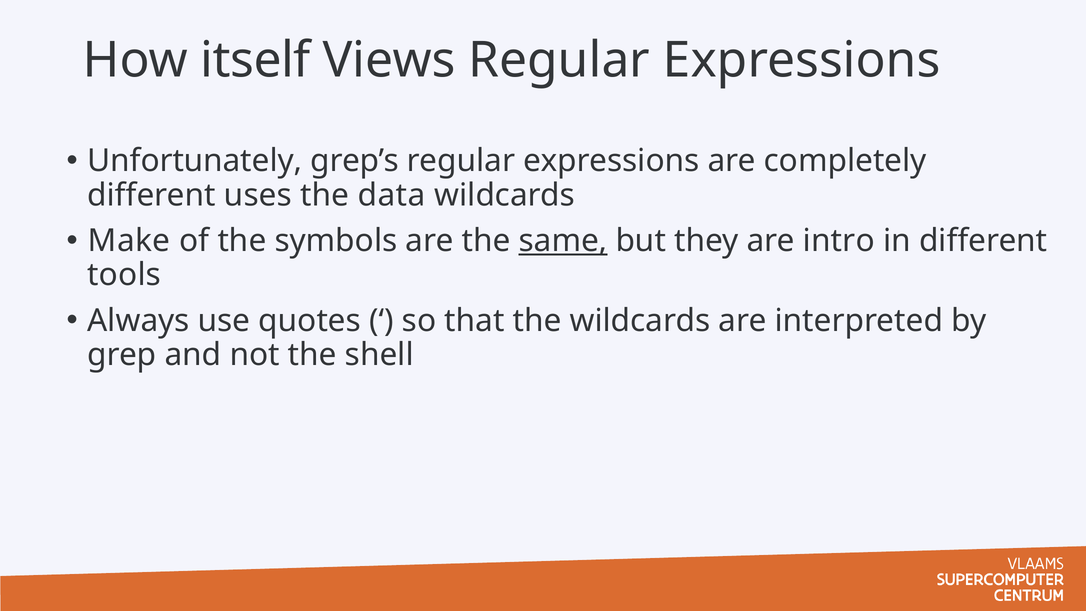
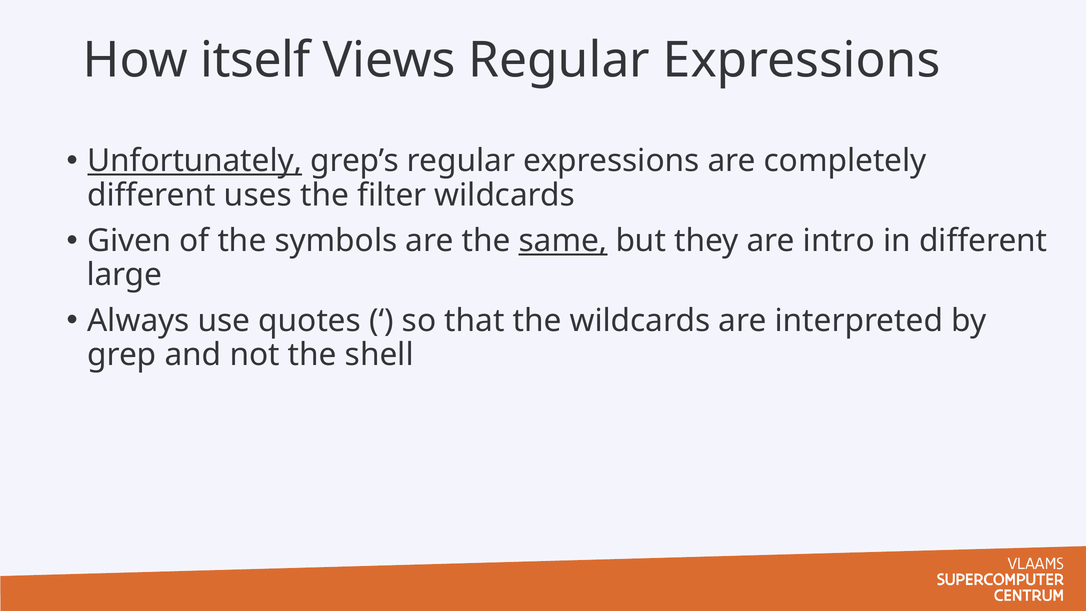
Unfortunately underline: none -> present (195, 161)
data: data -> filter (392, 195)
Make: Make -> Given (129, 241)
tools: tools -> large (124, 275)
